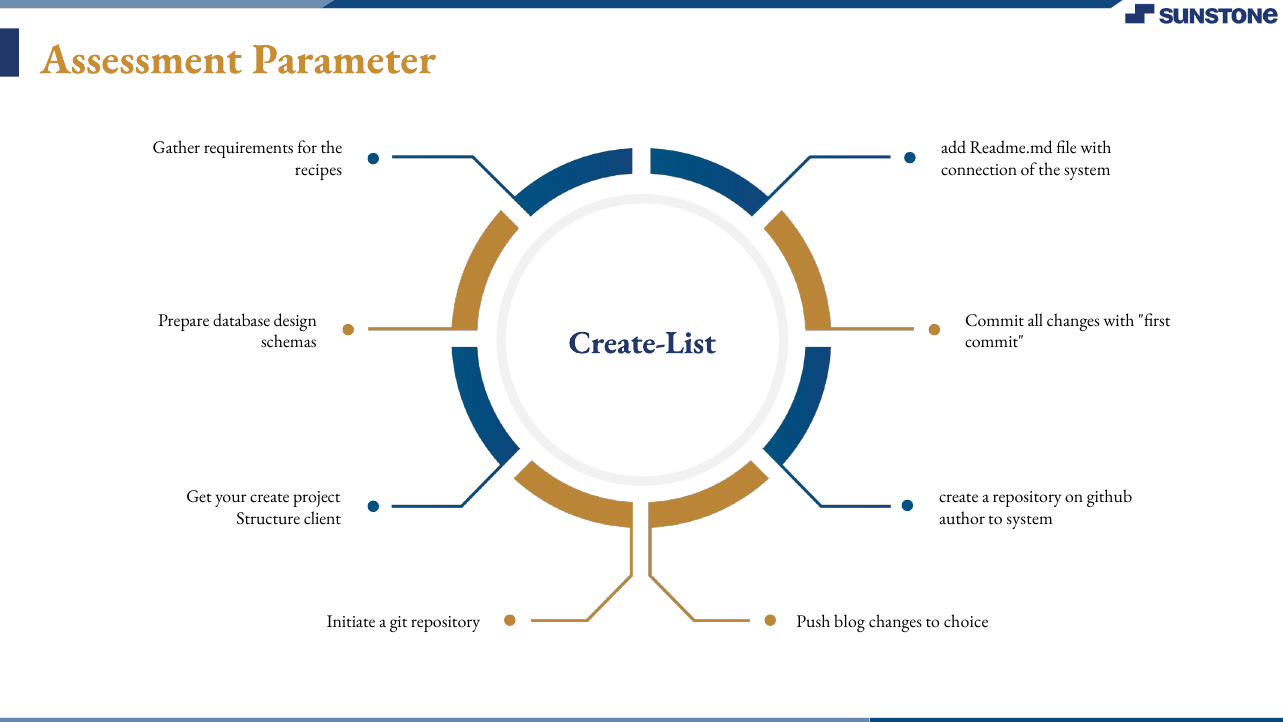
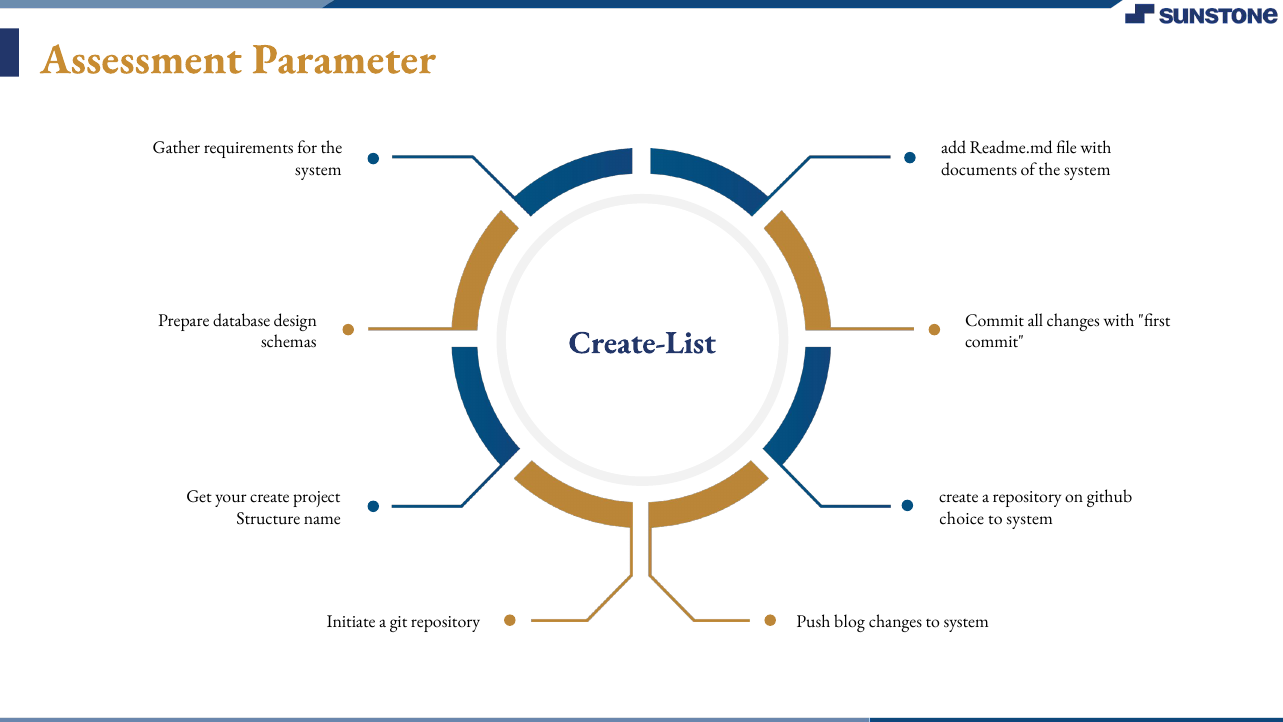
recipes: recipes -> system (319, 169)
connection: connection -> documents (979, 169)
client: client -> name (322, 518)
author: author -> choice (962, 518)
changes to choice: choice -> system (966, 621)
